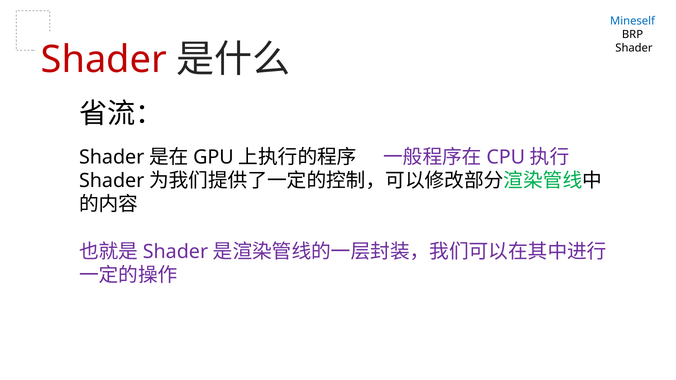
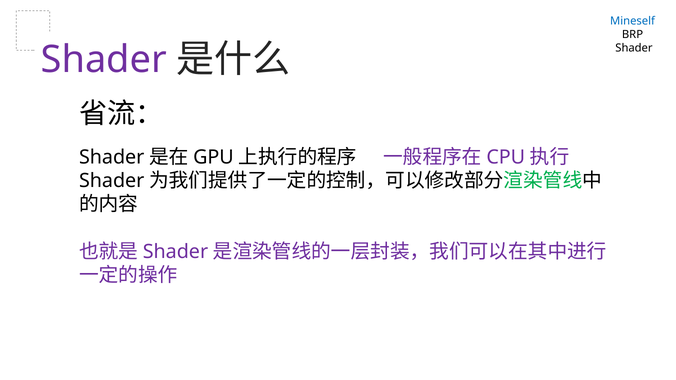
Shader colour: red -> purple (104, 60)
